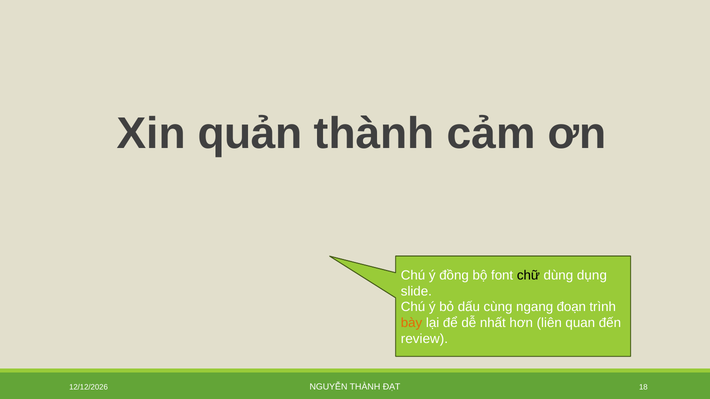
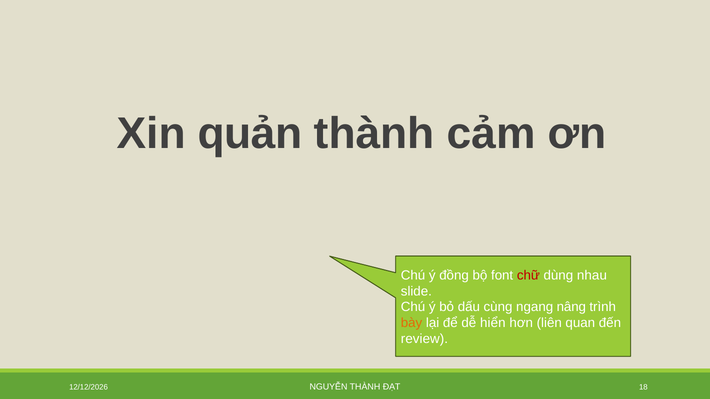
chữ colour: black -> red (528, 275)
dụng: dụng -> nhau (592, 275)
đoạn: đoạn -> nâng (571, 307)
nhất: nhất -> hiển (493, 323)
